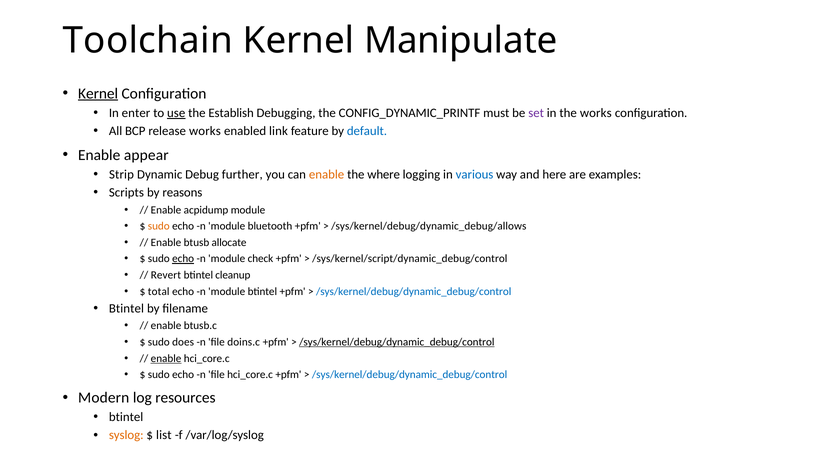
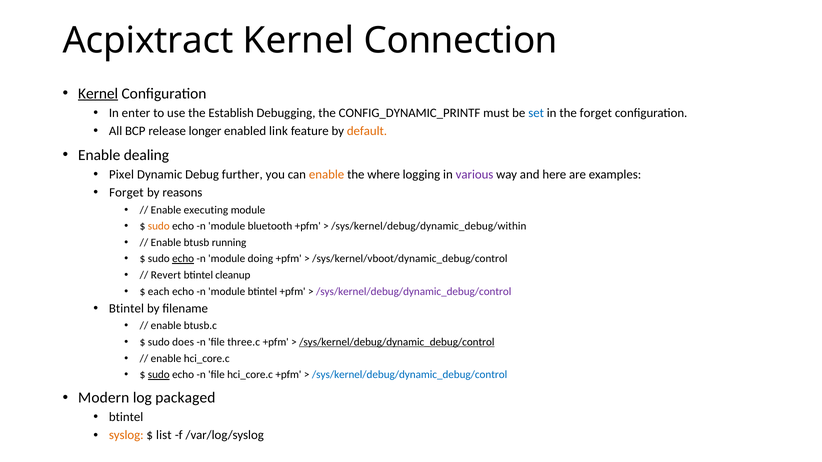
Toolchain: Toolchain -> Acpixtract (148, 41)
Manipulate: Manipulate -> Connection (461, 41)
use underline: present -> none (176, 113)
set colour: purple -> blue (536, 113)
the works: works -> forget (596, 113)
release works: works -> longer (205, 131)
default colour: blue -> orange (367, 131)
appear: appear -> dealing (146, 155)
Strip: Strip -> Pixel (121, 175)
various colour: blue -> purple (475, 175)
Scripts: Scripts -> Forget (126, 193)
acpidump: acpidump -> executing (206, 210)
/sys/kernel/debug/dynamic_debug/allows: /sys/kernel/debug/dynamic_debug/allows -> /sys/kernel/debug/dynamic_debug/within (429, 226)
allocate: allocate -> running (229, 243)
check: check -> doing (260, 259)
/sys/kernel/script/dynamic_debug/control: /sys/kernel/script/dynamic_debug/control -> /sys/kernel/vboot/dynamic_debug/control (410, 259)
total: total -> each (159, 292)
/sys/kernel/debug/dynamic_debug/control colour: blue -> purple (414, 292)
doins.c: doins.c -> three.c (244, 342)
enable underline: present -> none (166, 359)
sudo underline: none -> present (159, 375)
resources: resources -> packaged (185, 398)
